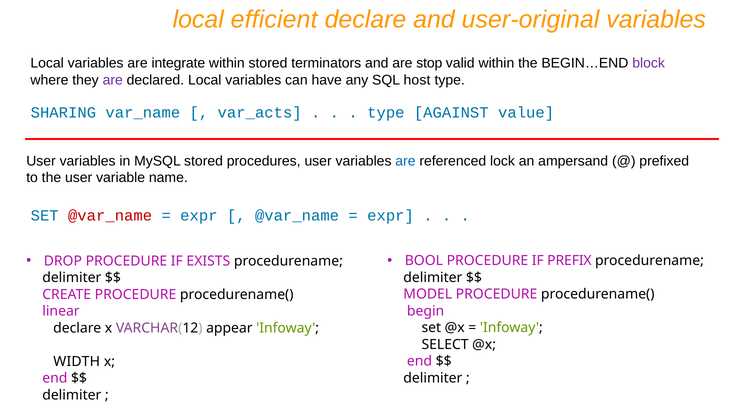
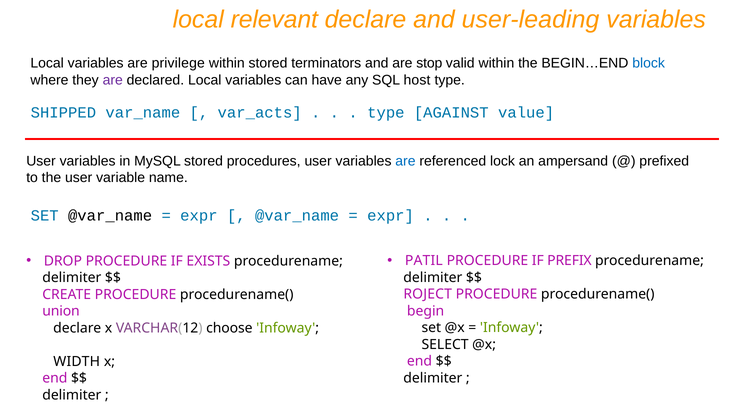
efficient: efficient -> relevant (274, 19)
user-original: user-original -> user-leading (531, 19)
integrate: integrate -> privilege (178, 63)
block colour: purple -> blue (649, 63)
SHARING: SHARING -> SHIPPED (63, 113)
@var_name colour: red -> black (110, 216)
BOOL: BOOL -> PATIL (424, 261)
MODEL: MODEL -> ROJECT (428, 295)
linear: linear -> union (61, 312)
appear: appear -> choose (229, 328)
